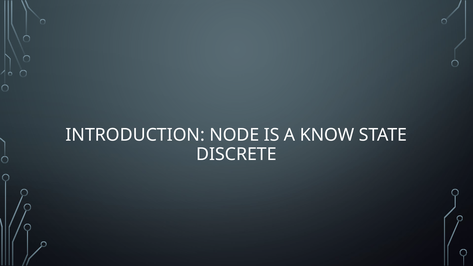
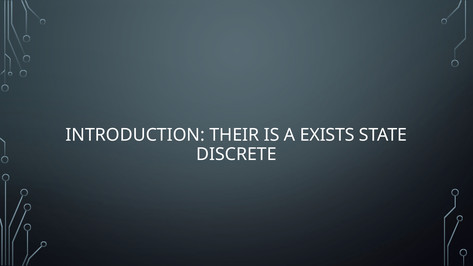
NODE: NODE -> THEIR (234, 135)
KNOW: KNOW -> EXISTS (327, 135)
